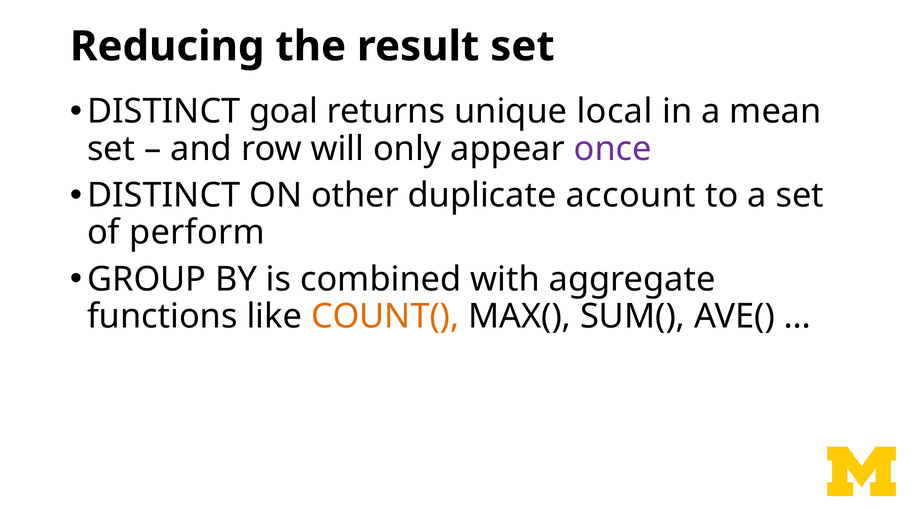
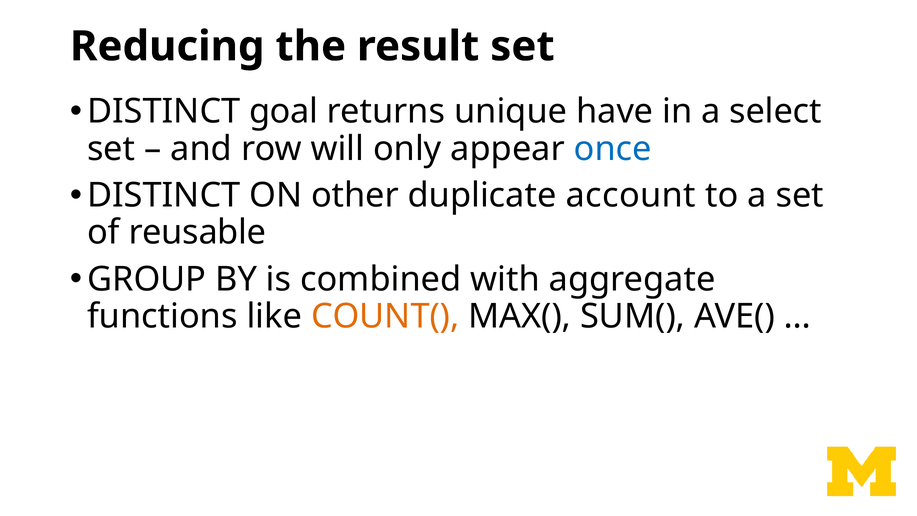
local: local -> have (615, 111)
mean: mean -> select (776, 111)
once colour: purple -> blue (613, 149)
perform: perform -> reusable (197, 233)
